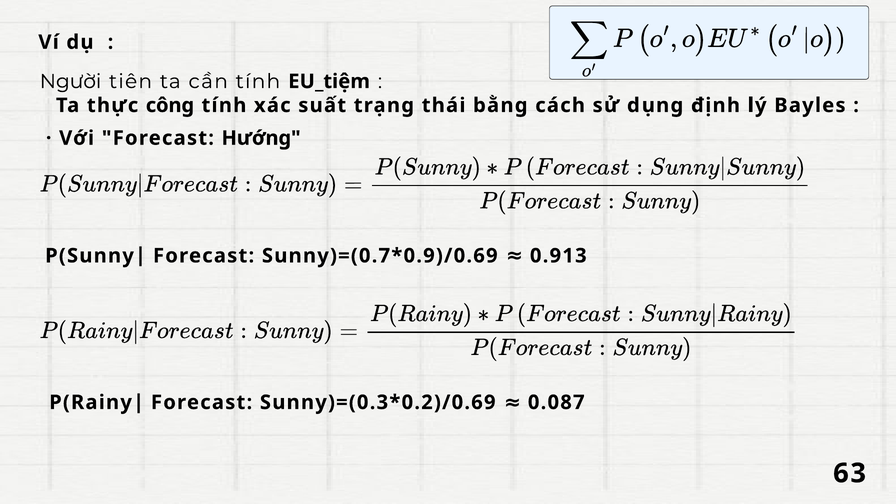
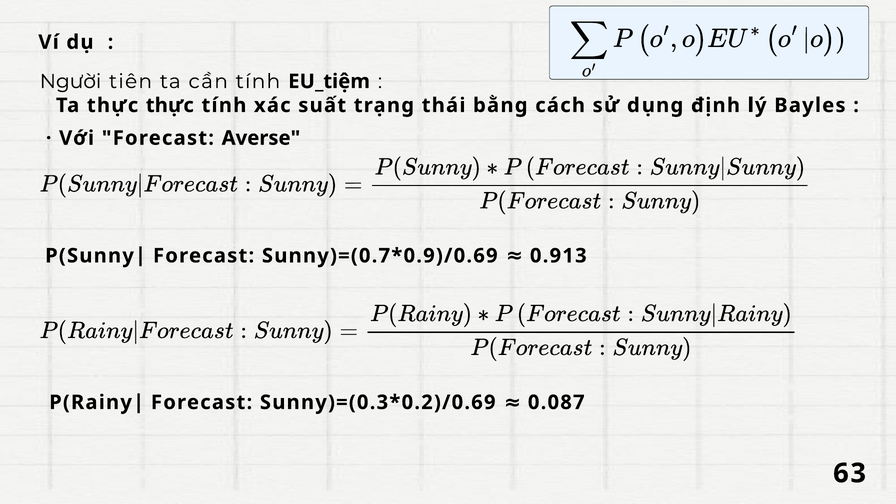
thực công: công -> thực (170, 105)
Hướng: Hướng -> Averse (261, 138)
